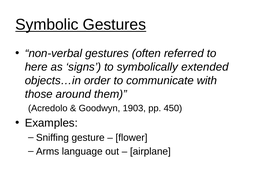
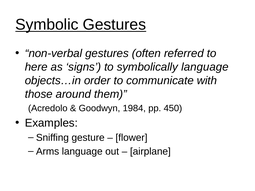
symbolically extended: extended -> language (205, 67)
1903: 1903 -> 1984 (134, 108)
